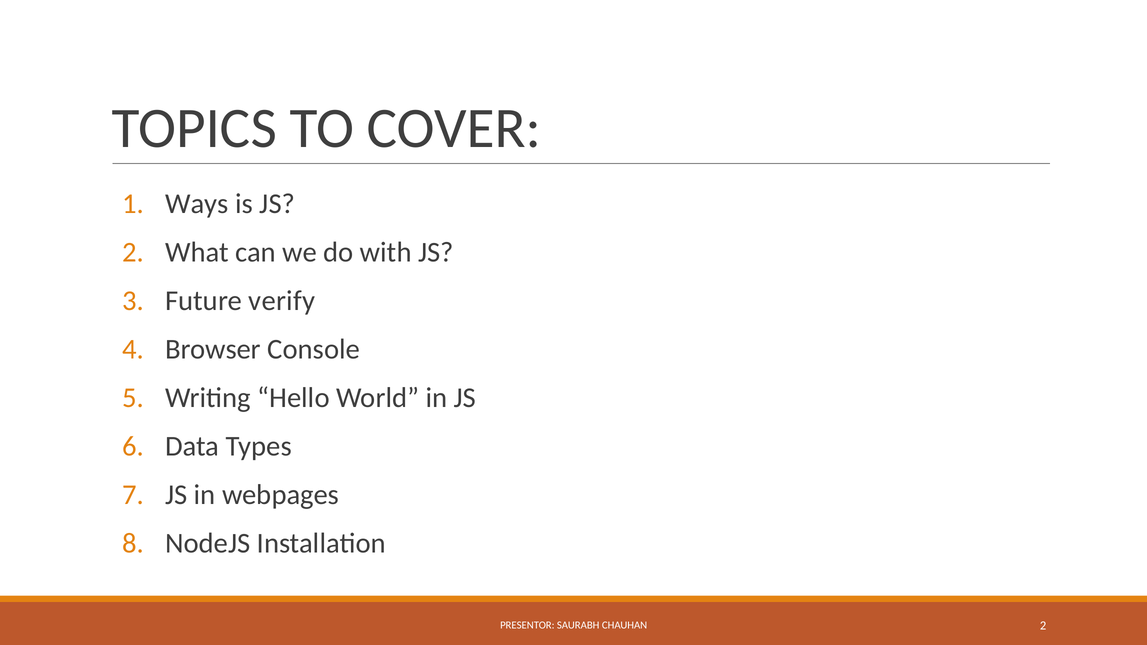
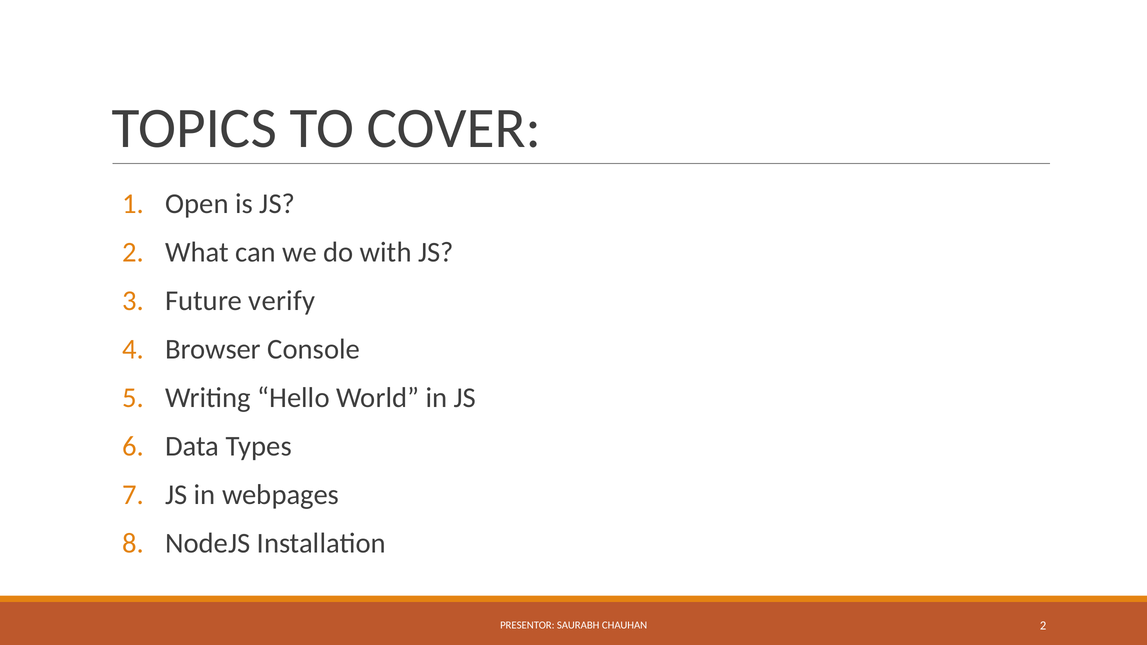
Ways: Ways -> Open (197, 204)
